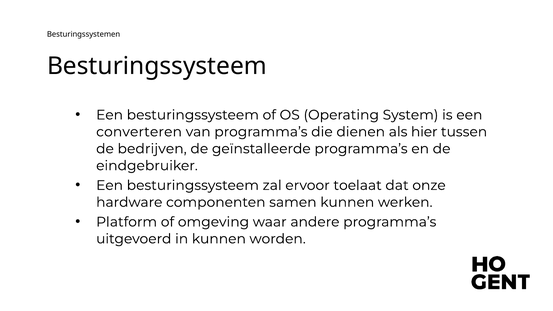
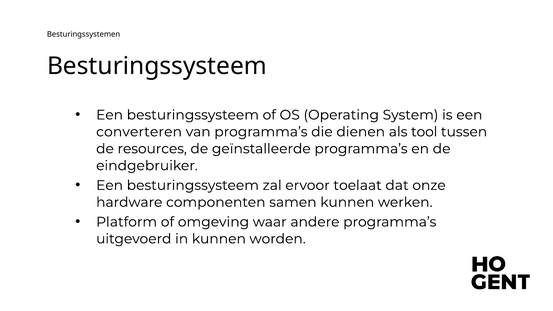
hier: hier -> tool (424, 132)
bedrijven: bedrijven -> resources (152, 149)
